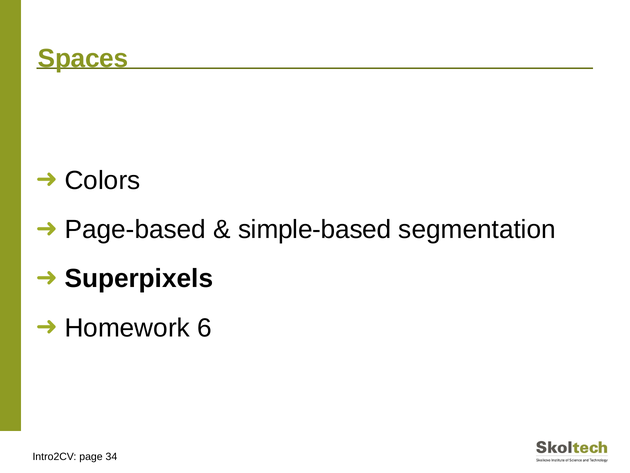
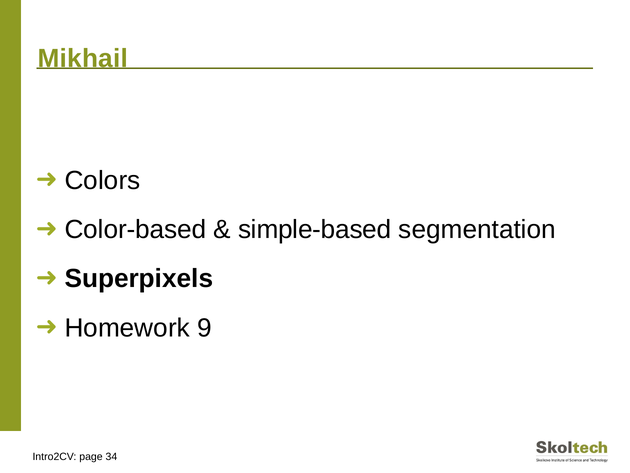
Spaces: Spaces -> Mikhail (83, 59)
Page-based: Page-based -> Color-based (135, 229)
6: 6 -> 9 (205, 328)
